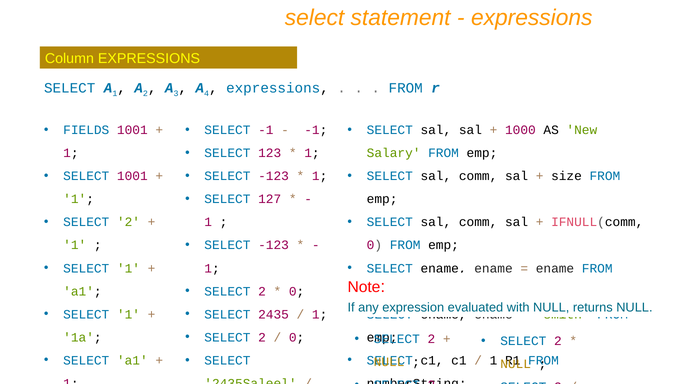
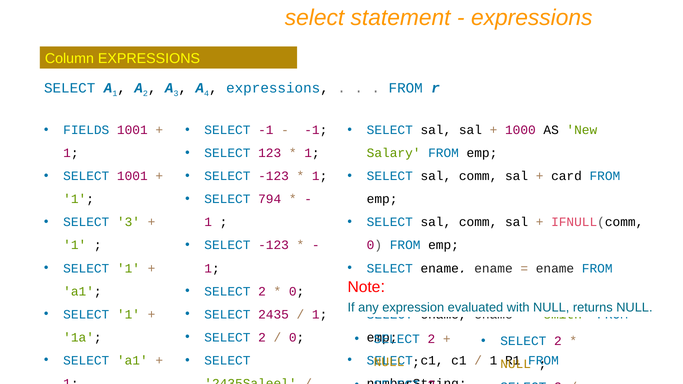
size: size -> card (566, 176)
127: 127 -> 794 (270, 199)
2: 2 -> 3 (129, 222)
